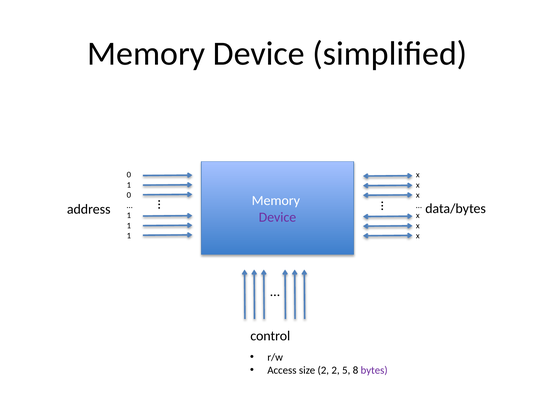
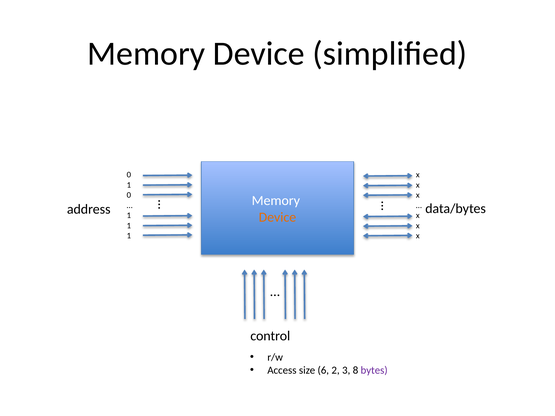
Device colour: purple -> orange (277, 217)
size 2: 2 -> 6 (323, 370)
5: 5 -> 3 (346, 370)
